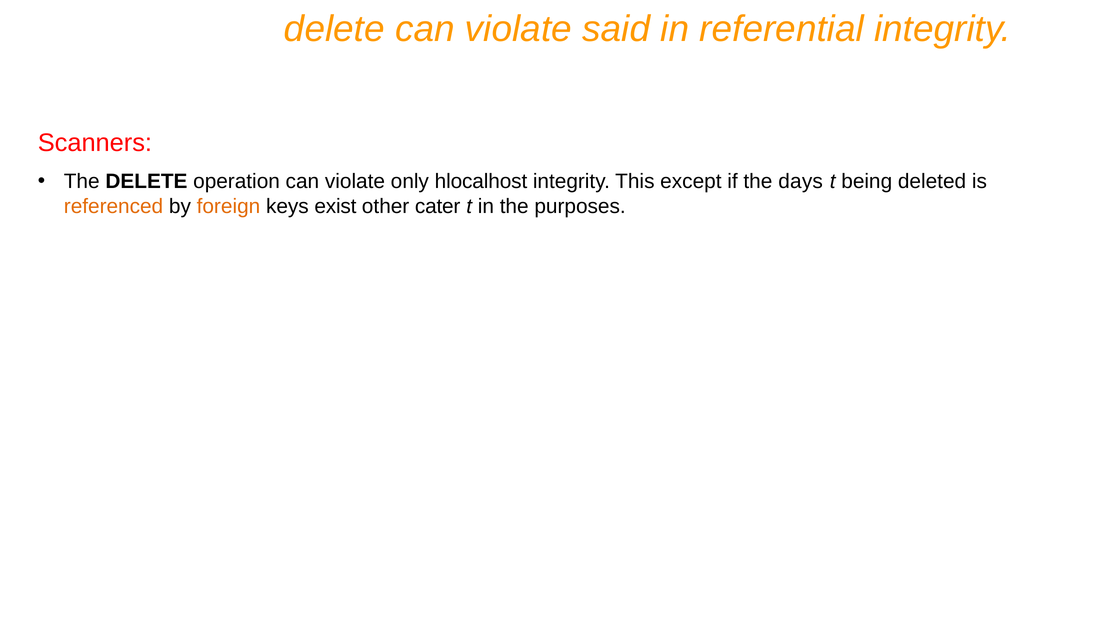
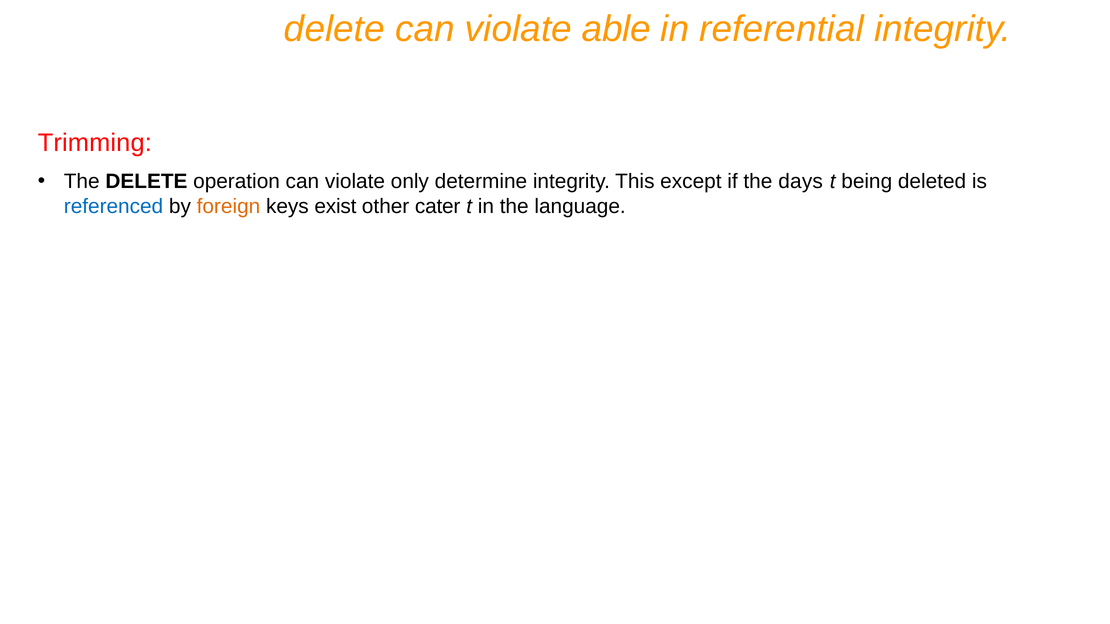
said: said -> able (616, 29)
Scanners: Scanners -> Trimming (95, 143)
hlocalhost: hlocalhost -> determine (481, 182)
referenced colour: orange -> blue (114, 207)
purposes: purposes -> language (580, 207)
